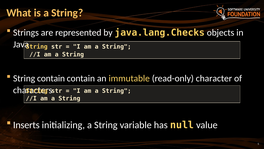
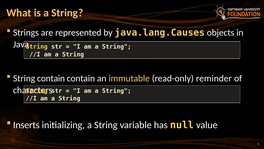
java.lang.Checks: java.lang.Checks -> java.lang.Causes (160, 33)
character: character -> reminder (214, 78)
